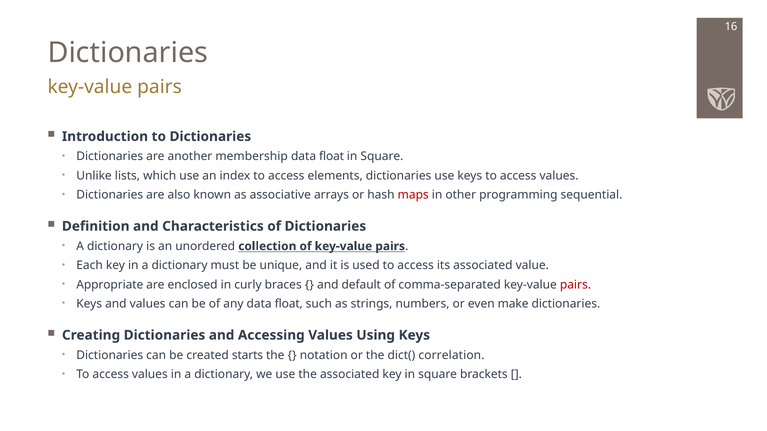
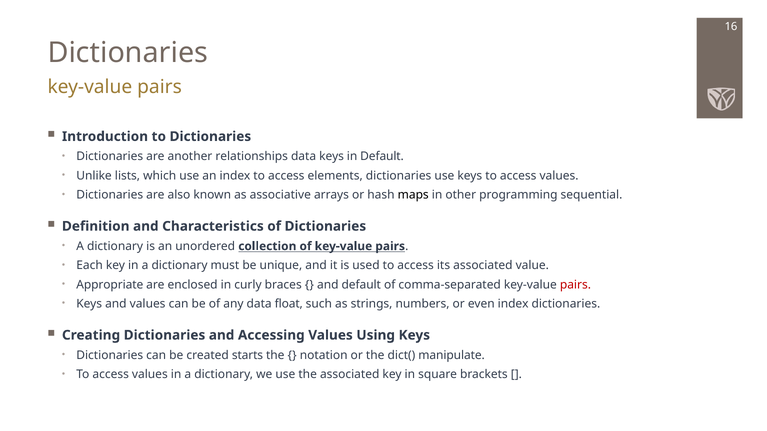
membership: membership -> relationships (252, 157)
float: float -> keys (332, 157)
Square: Square -> Default (382, 157)
maps colour: red -> black (413, 195)
even make: make -> index (513, 304)
correlation: correlation -> manipulate (452, 356)
